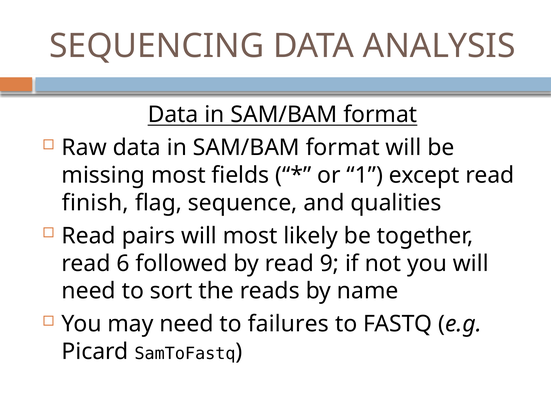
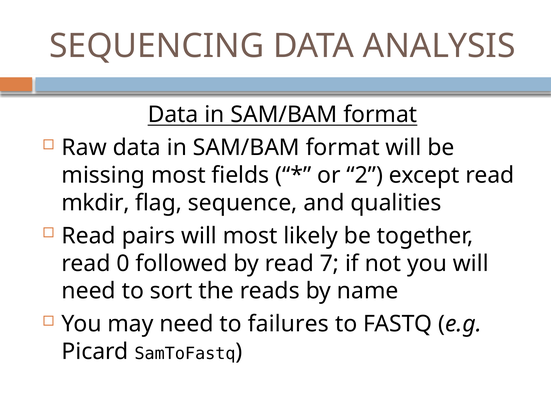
1: 1 -> 2 (365, 175)
finish: finish -> mkdir (96, 203)
6: 6 -> 0 (123, 263)
9: 9 -> 7 (329, 263)
